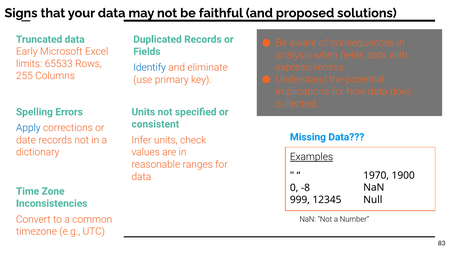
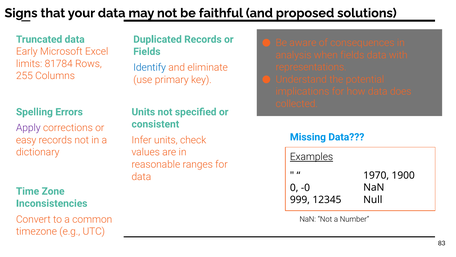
65533: 65533 -> 81784 (59, 64)
expressiveness: expressiveness -> representations (311, 67)
Apply colour: blue -> purple (28, 128)
date: date -> easy (26, 140)
-8: -8 -> -0 (306, 187)
